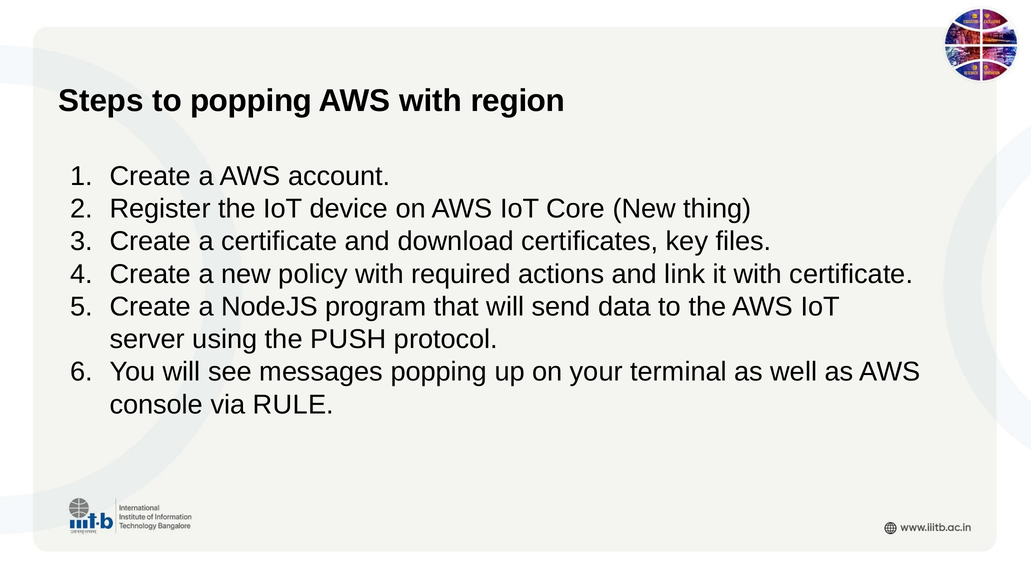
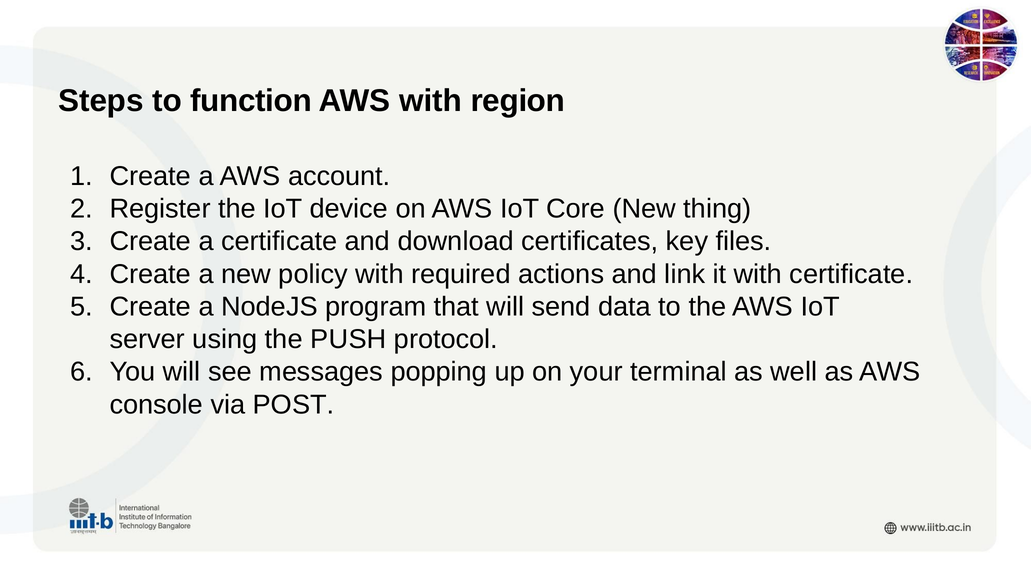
to popping: popping -> function (251, 101)
RULE: RULE -> POST (294, 405)
